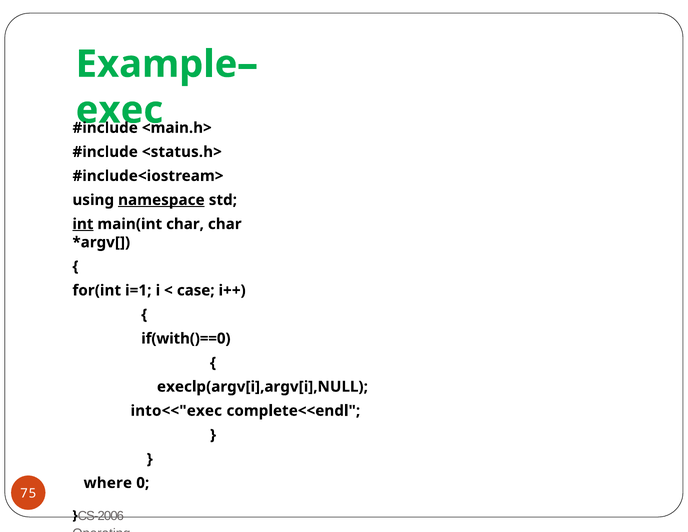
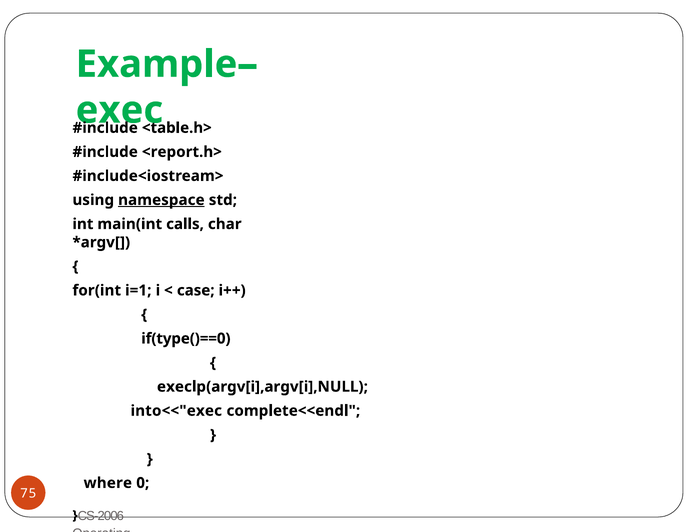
<main.h>: <main.h> -> <table.h> (177, 128)
<status.h>: <status.h> -> <report.h> (182, 152)
int underline: present -> none (83, 224)
main(int char: char -> calls (185, 224)
if(with()==0: if(with()==0 -> if(type()==0 (186, 338)
